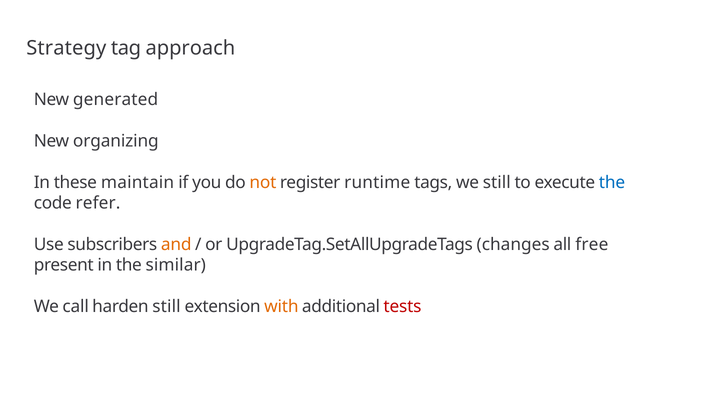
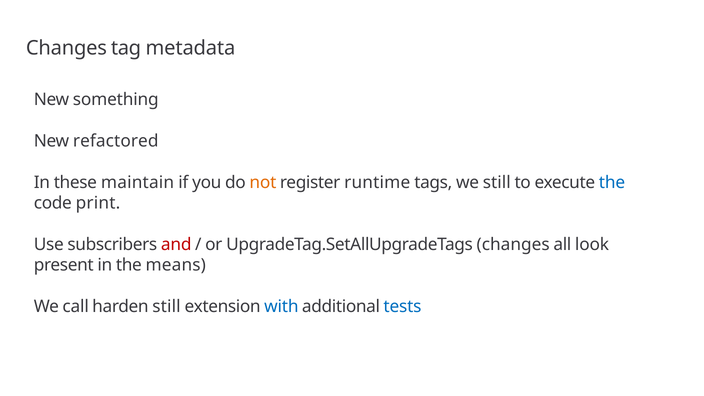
Strategy: Strategy -> Changes (66, 48)
approach: approach -> metadata (190, 48)
generated: generated -> something (116, 100)
organizing: organizing -> refactored (116, 141)
refer: refer -> print (98, 203)
and colour: orange -> red (176, 244)
free: free -> look (592, 244)
similar: similar -> means (176, 265)
with colour: orange -> blue (281, 307)
tests colour: red -> blue (402, 307)
